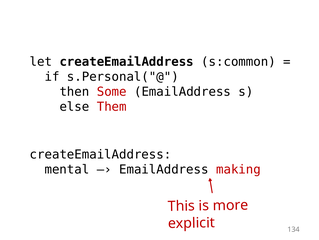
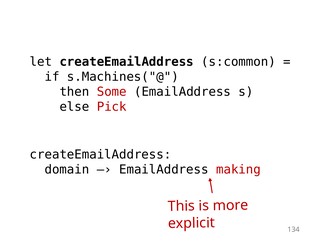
s.Personal("@: s.Personal("@ -> s.Machines("@ (123, 77)
Them: Them -> Pick (112, 106)
mental: mental -> domain (67, 169)
